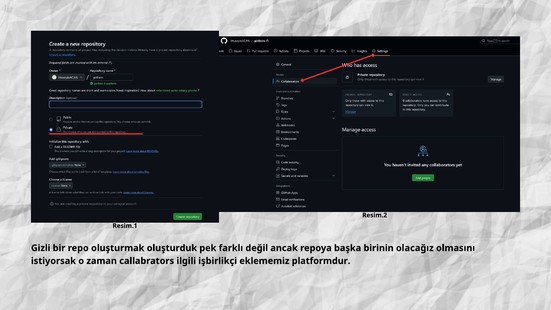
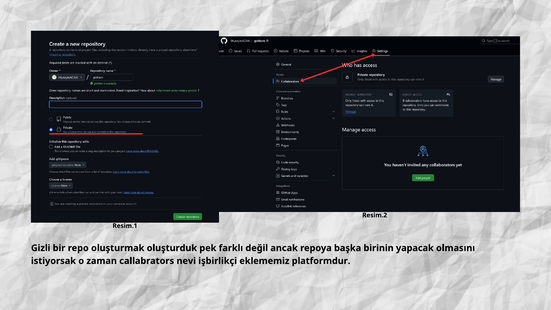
olacağız: olacağız -> yapacak (415, 248)
ilgili: ilgili -> nevi (186, 261)
